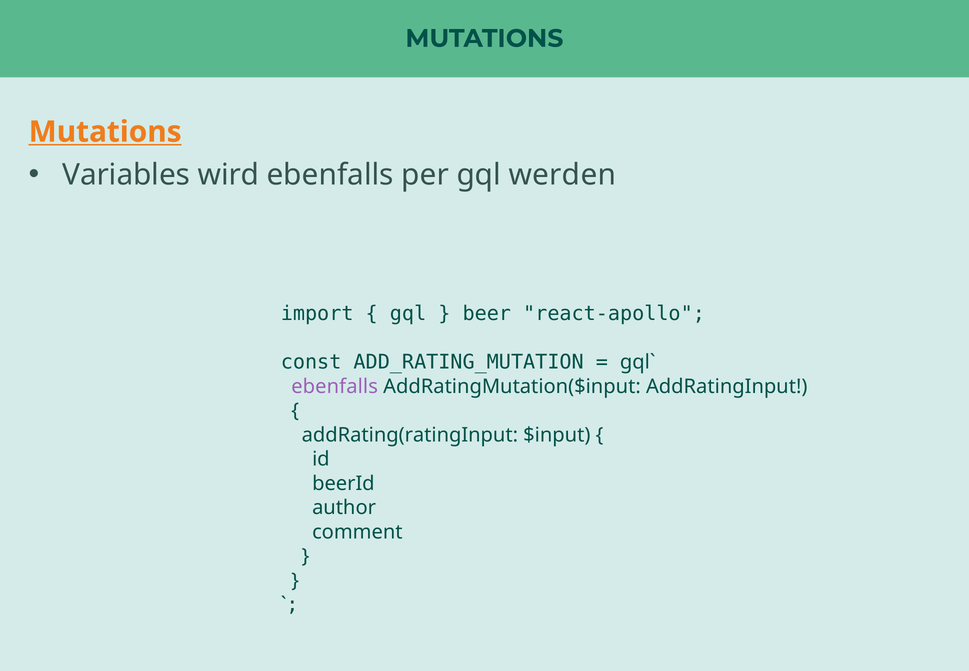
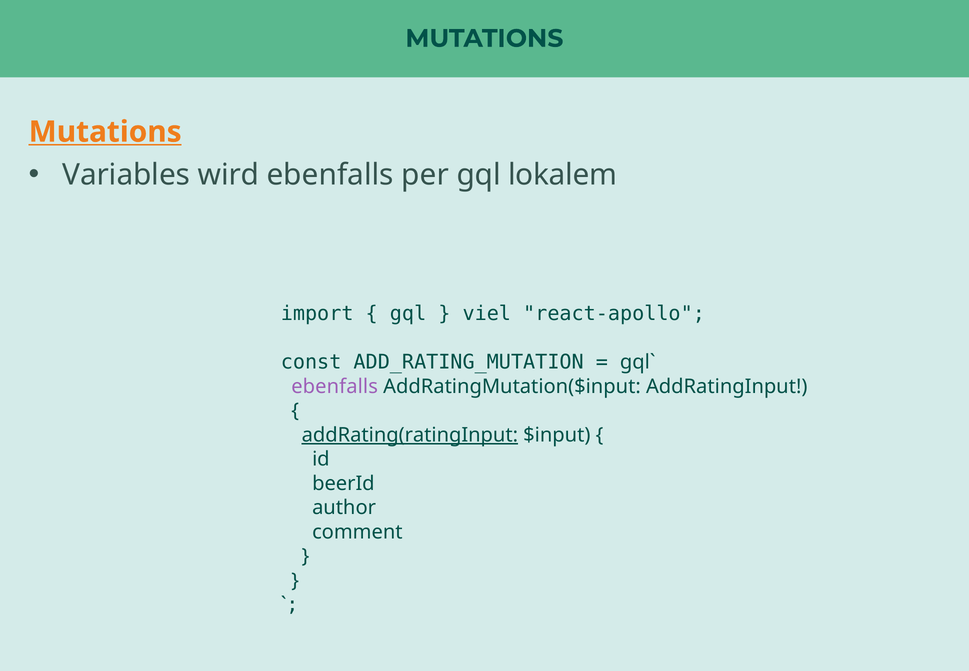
werden: werden -> lokalem (563, 175)
beer: beer -> viel (487, 314)
addRating(ratingInput underline: none -> present (410, 435)
